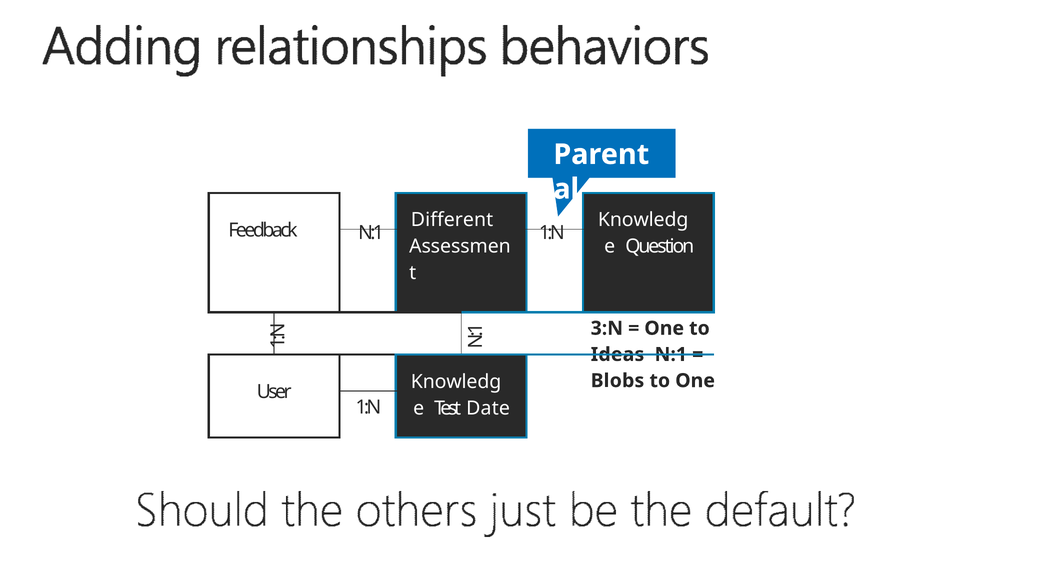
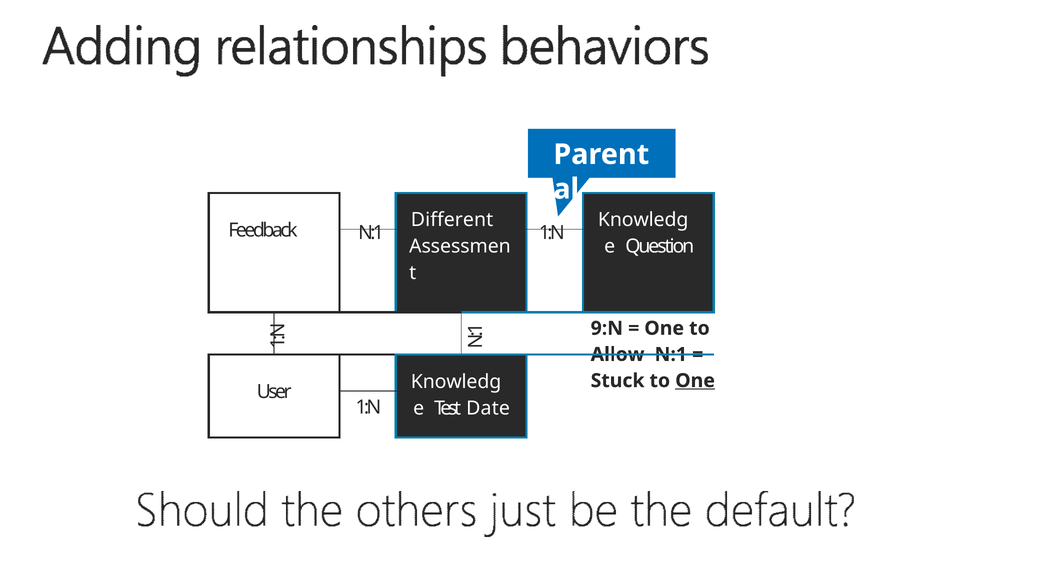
3:N: 3:N -> 9:N (607, 328)
Ideas: Ideas -> Allow (618, 355)
Blobs: Blobs -> Stuck (618, 381)
One underline: none -> present (695, 381)
